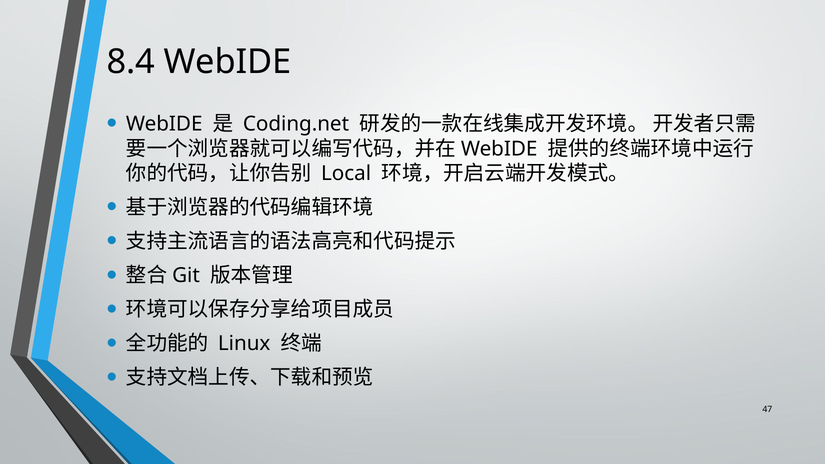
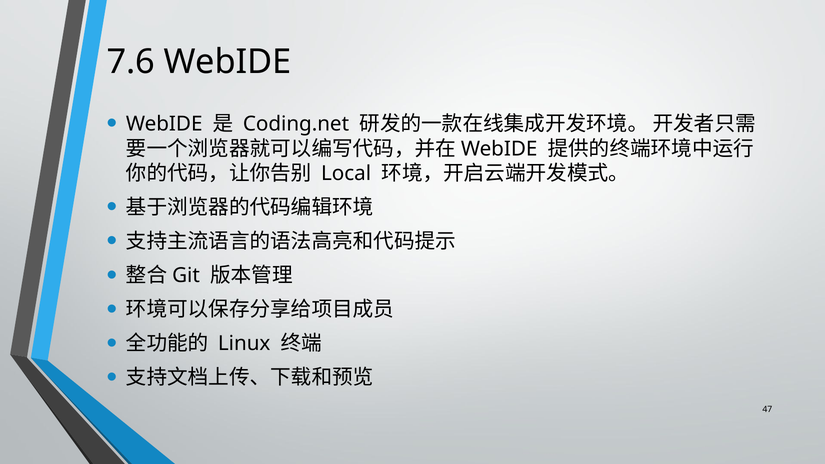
8.4: 8.4 -> 7.6 (131, 62)
